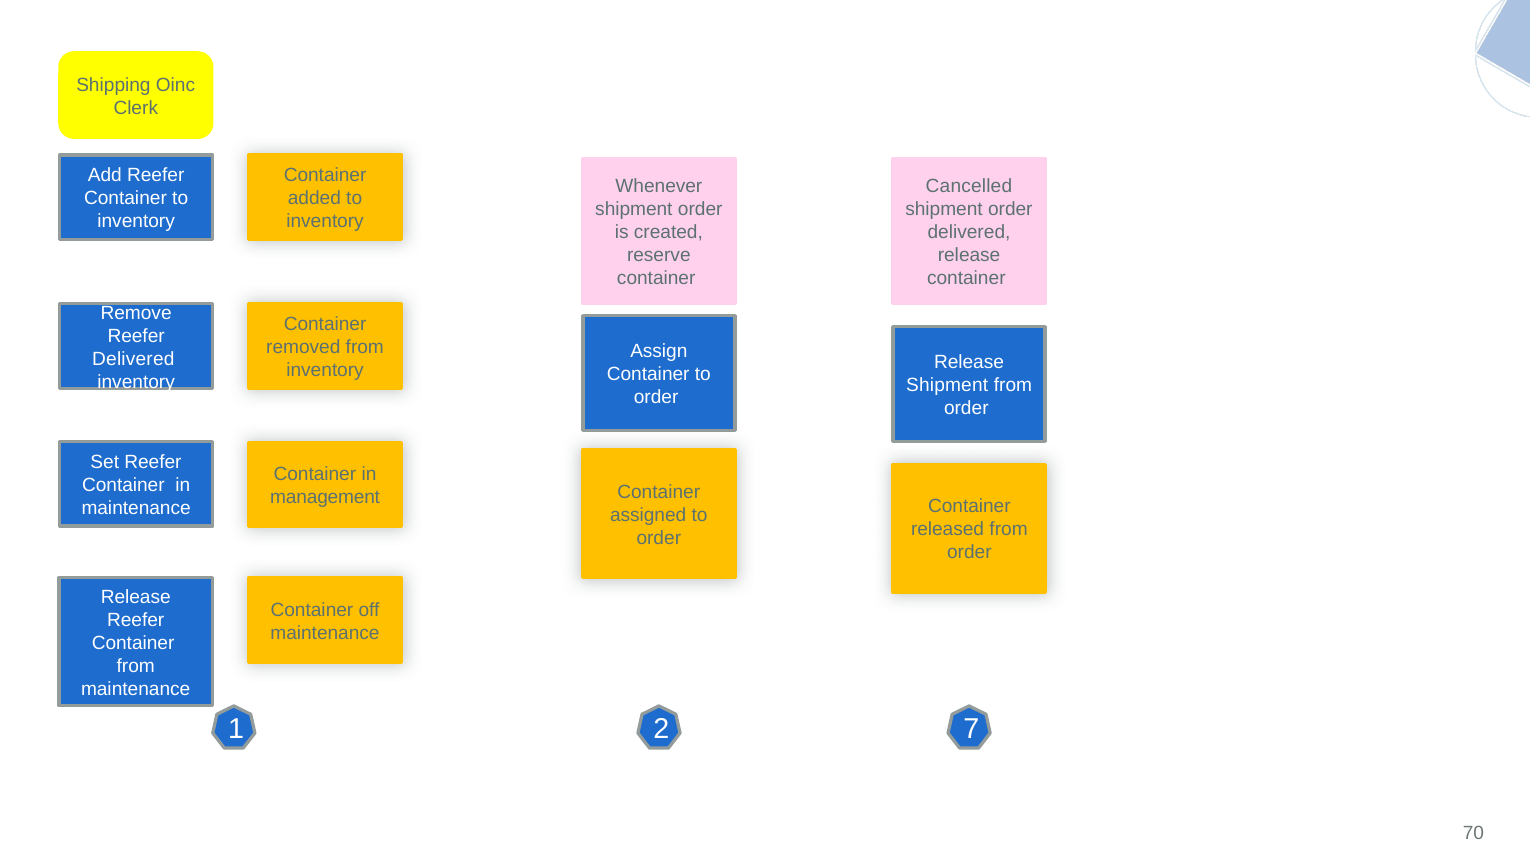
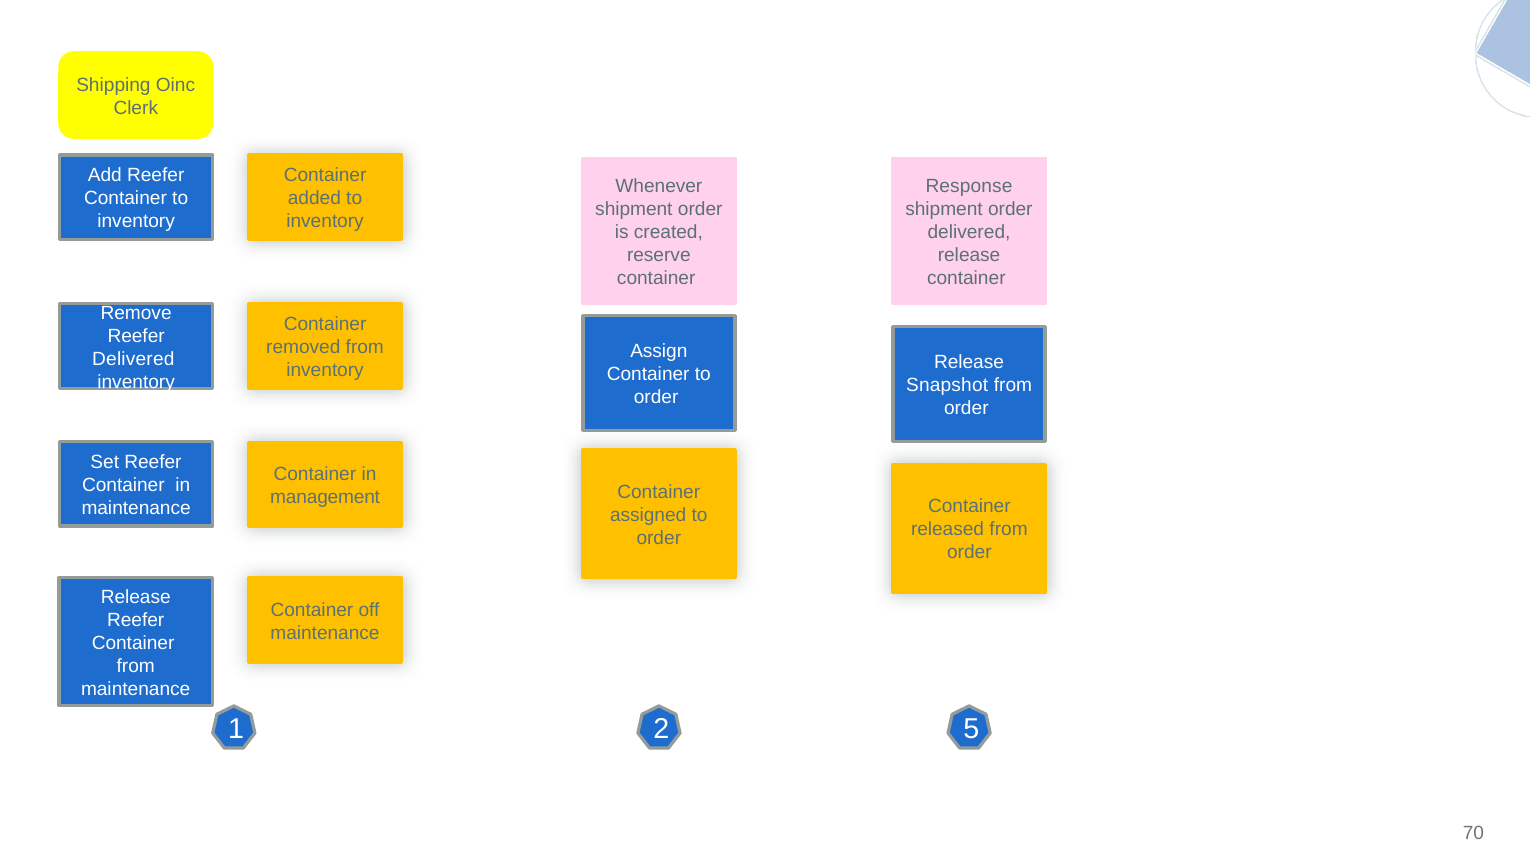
Cancelled: Cancelled -> Response (969, 186)
Shipment: Shipment -> Snapshot (947, 385)
7: 7 -> 5 (971, 729)
